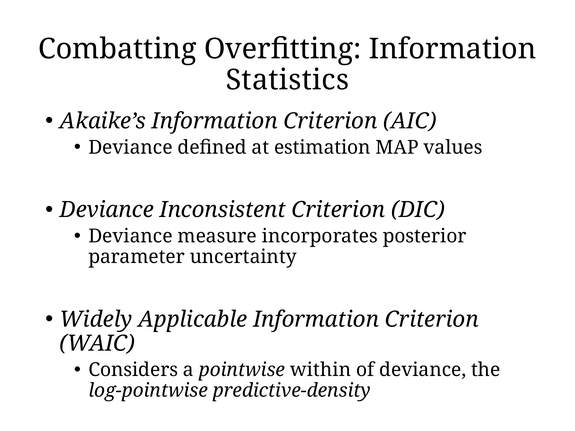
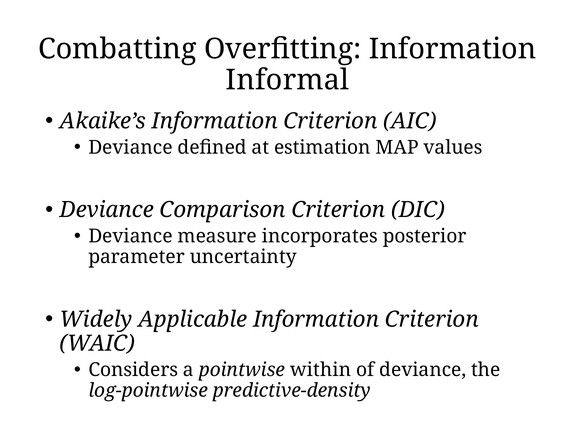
Statistics: Statistics -> Informal (287, 80)
Inconsistent: Inconsistent -> Comparison (223, 210)
